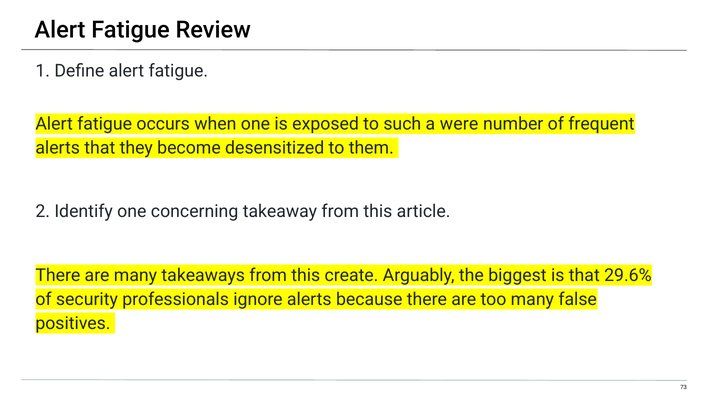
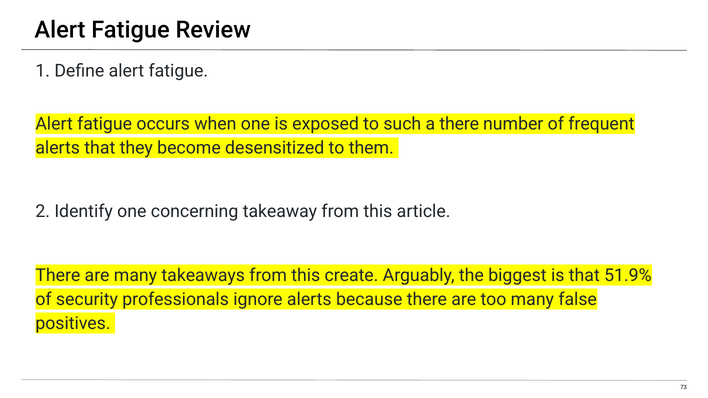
a were: were -> there (459, 124)
29.6%: 29.6% -> 51.9% (628, 275)
